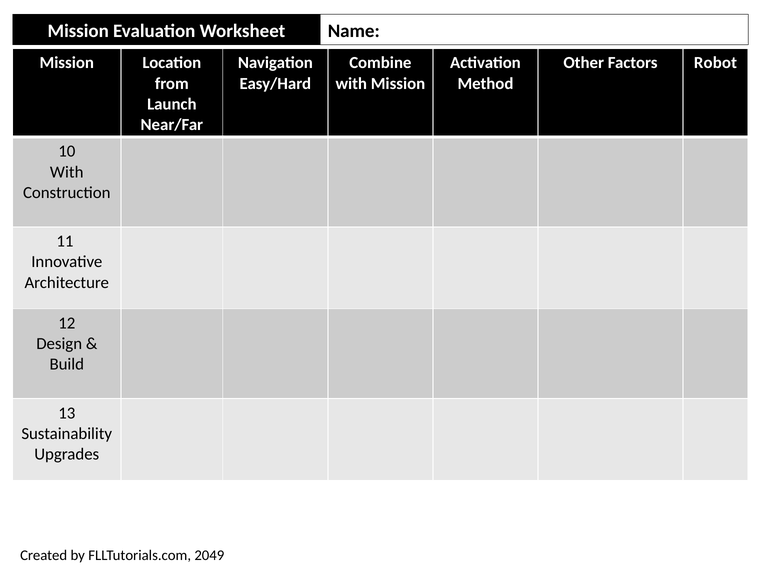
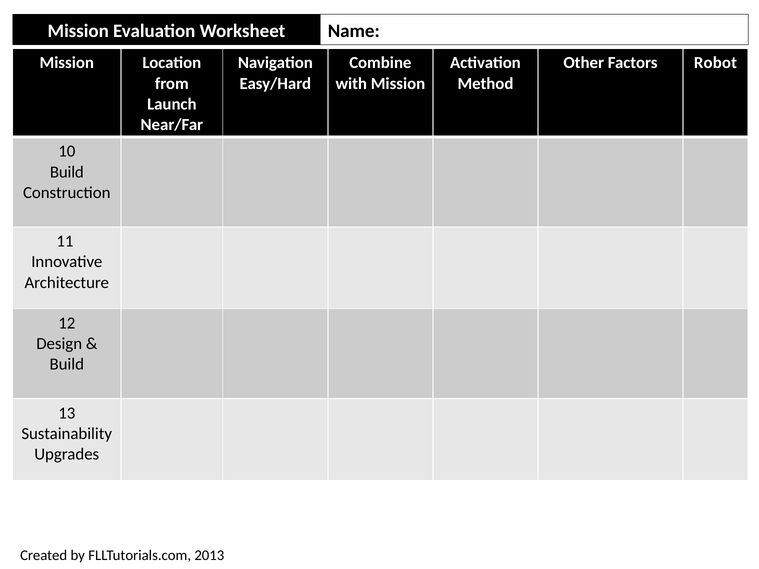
With: With -> Build (67, 172)
2049: 2049 -> 2013 (209, 556)
